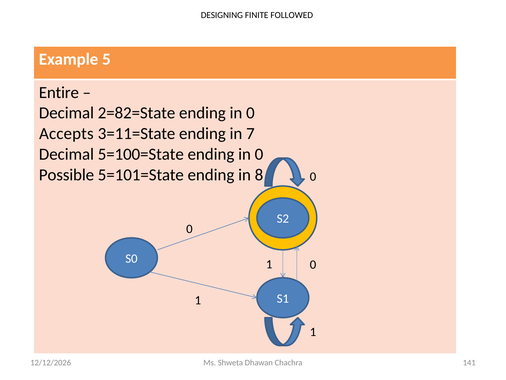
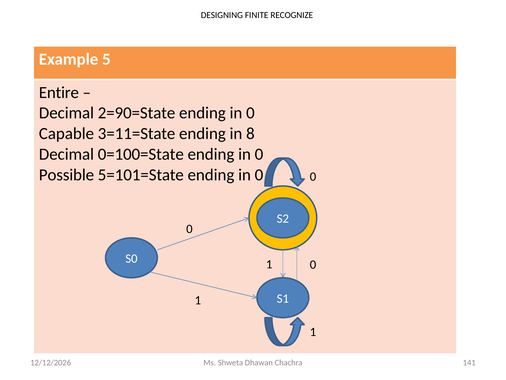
FOLLOWED: FOLLOWED -> RECOGNIZE (292, 15)
2=82=State: 2=82=State -> 2=90=State (137, 113)
Accepts: Accepts -> Capable (66, 133)
7: 7 -> 8 (250, 133)
5=100=State: 5=100=State -> 0=100=State (141, 154)
5=101=State ending in 8: 8 -> 0 (259, 175)
